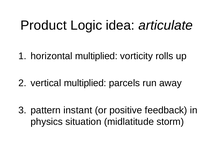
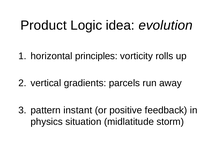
articulate: articulate -> evolution (166, 25)
horizontal multiplied: multiplied -> principles (96, 56)
vertical multiplied: multiplied -> gradients (85, 83)
